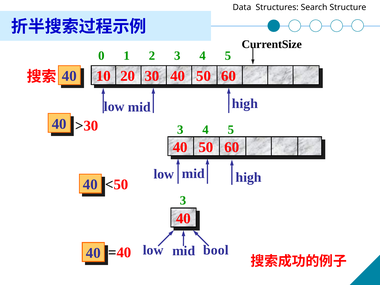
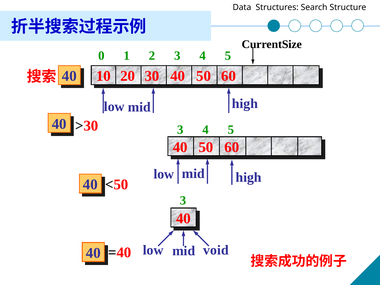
bool: bool -> void (216, 250)
